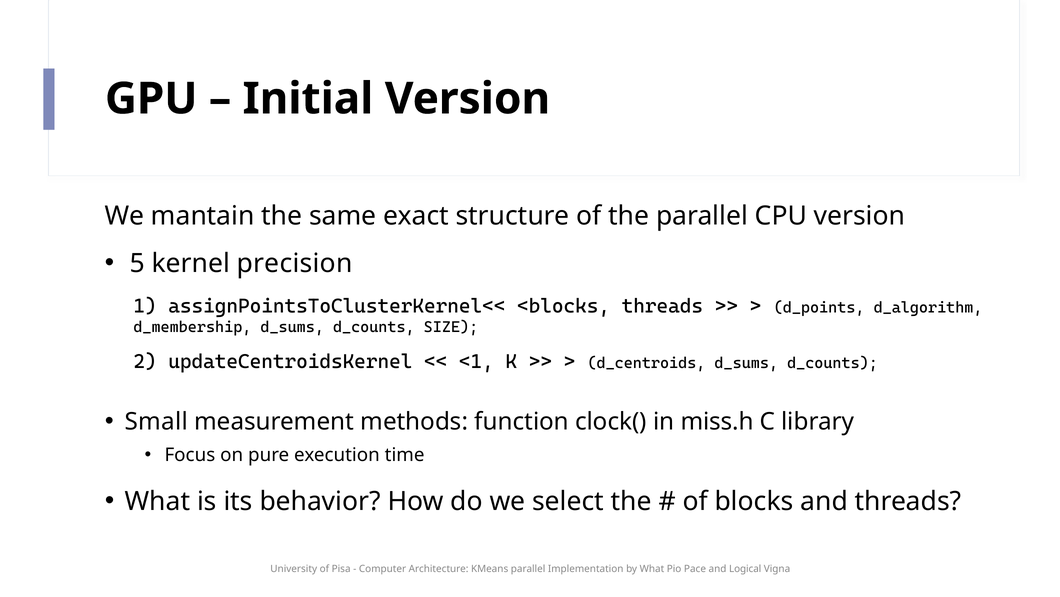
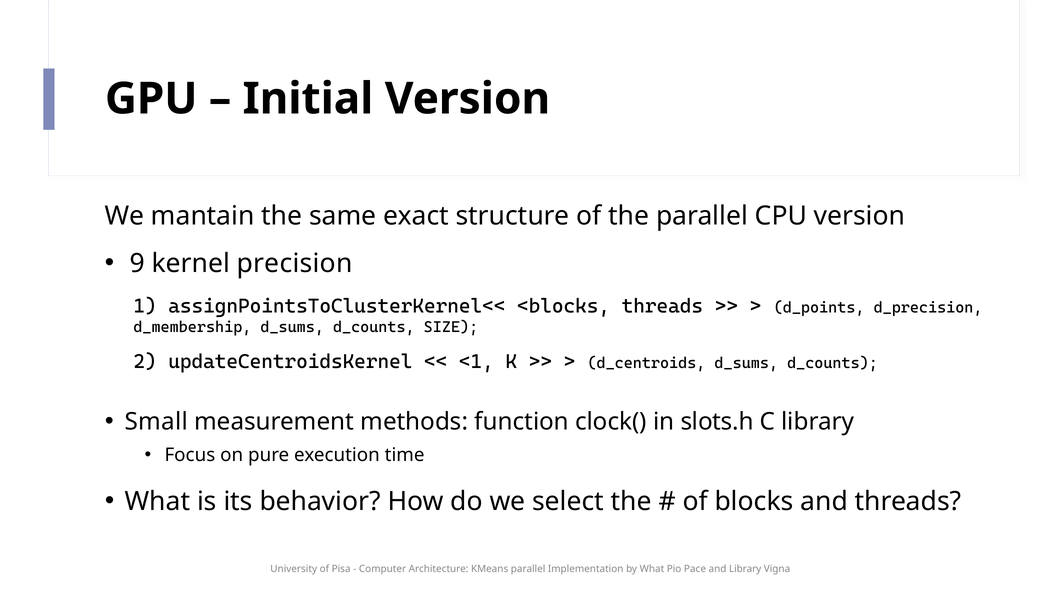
5: 5 -> 9 (137, 263)
d_algorithm: d_algorithm -> d_precision (928, 307)
miss.h: miss.h -> slots.h (717, 421)
and Logical: Logical -> Library (745, 568)
